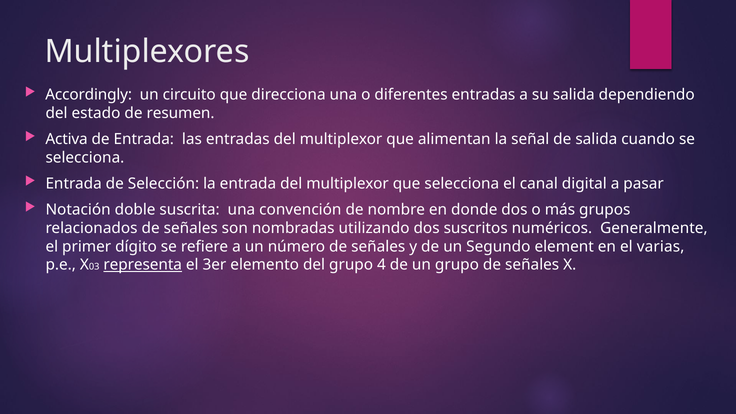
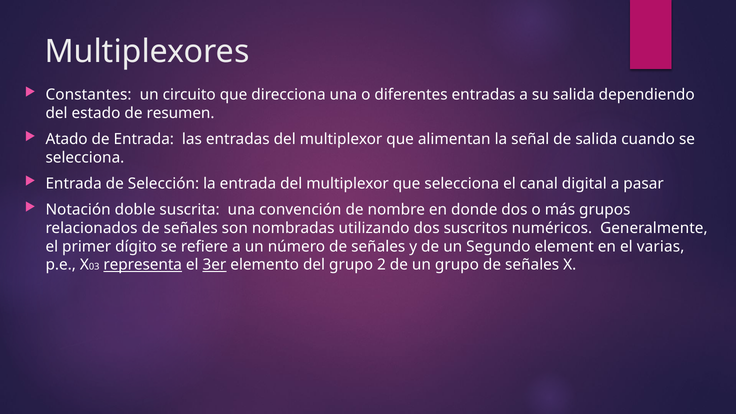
Accordingly: Accordingly -> Constantes (89, 95)
Activa: Activa -> Atado (67, 139)
3er underline: none -> present (214, 265)
4: 4 -> 2 (381, 265)
